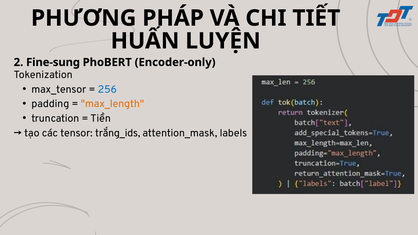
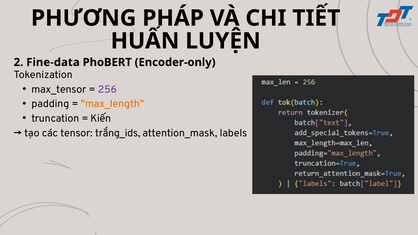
Fine-sung: Fine-sung -> Fine-data (53, 62)
256 colour: blue -> purple (107, 89)
Tiền: Tiền -> Kiến (101, 119)
